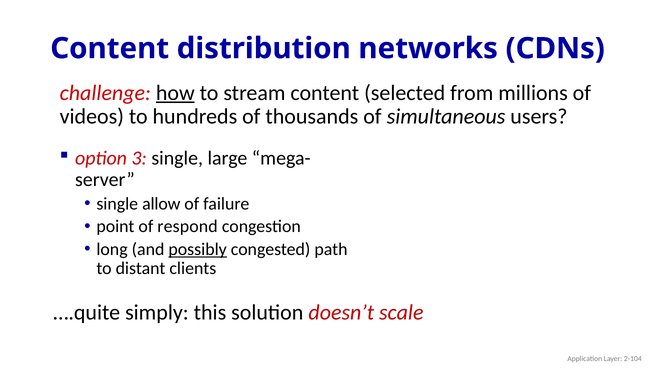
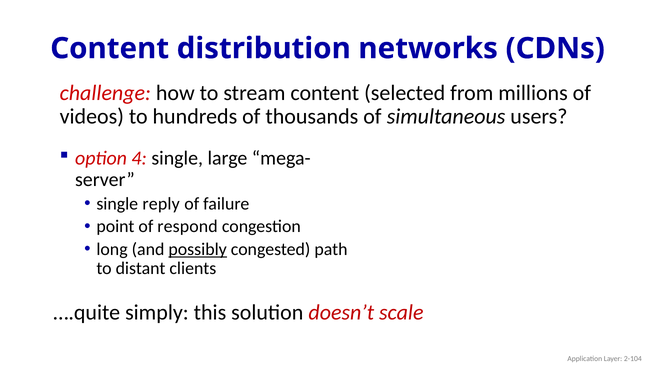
how underline: present -> none (175, 93)
3: 3 -> 4 (139, 158)
allow: allow -> reply (161, 204)
